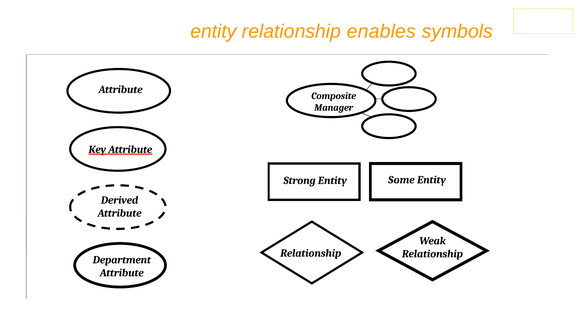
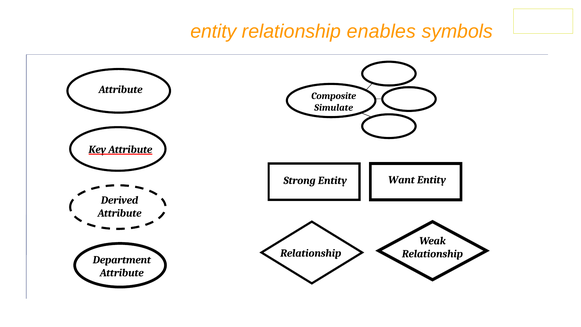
Manager: Manager -> Simulate (334, 107)
Some: Some -> Want (401, 180)
